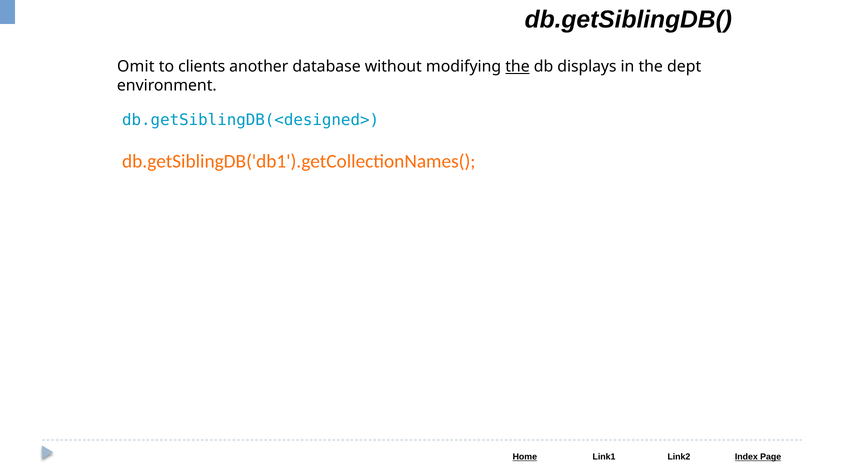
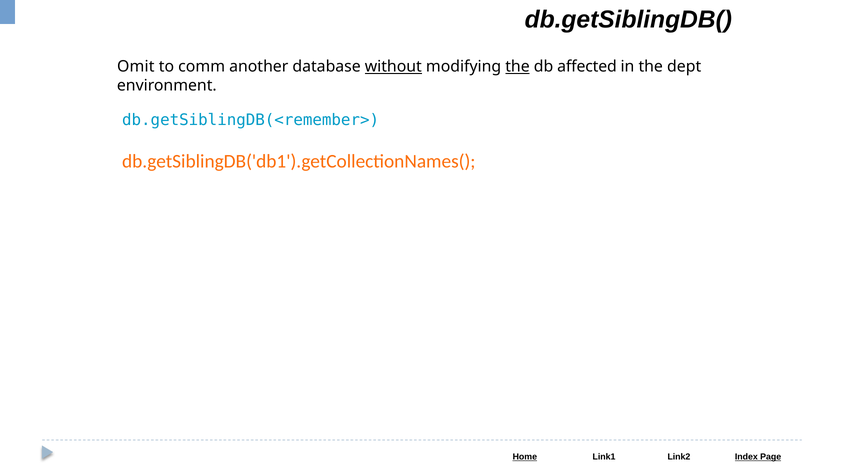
clients: clients -> comm (202, 66)
without underline: none -> present (393, 66)
displays: displays -> affected (587, 66)
db.getSiblingDB(<designed>: db.getSiblingDB(<designed> -> db.getSiblingDB(<remember> (251, 120)
